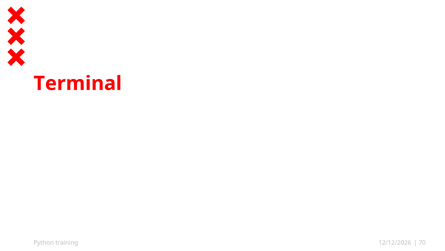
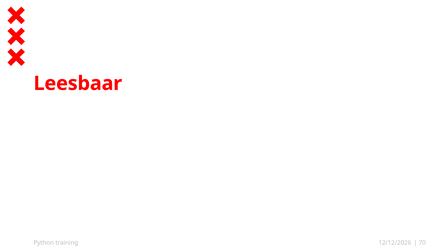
Terminal: Terminal -> Leesbaar (78, 83)
